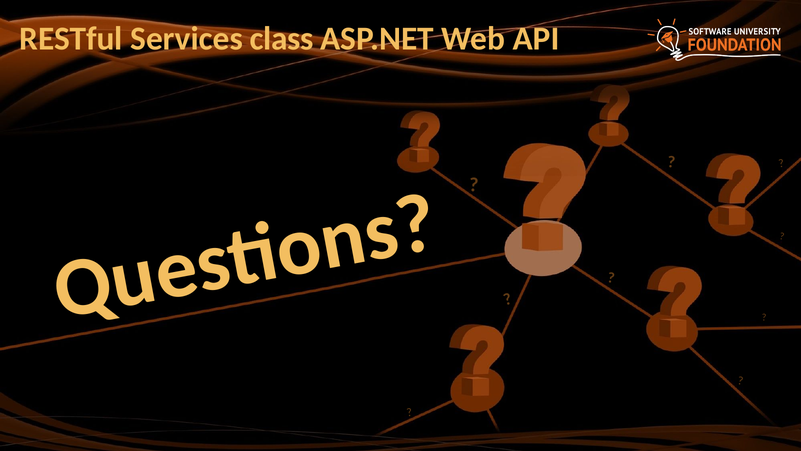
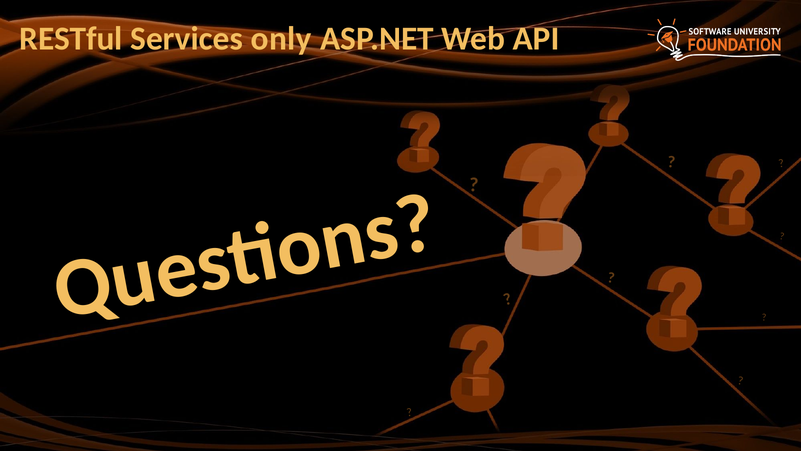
class: class -> only (281, 39)
